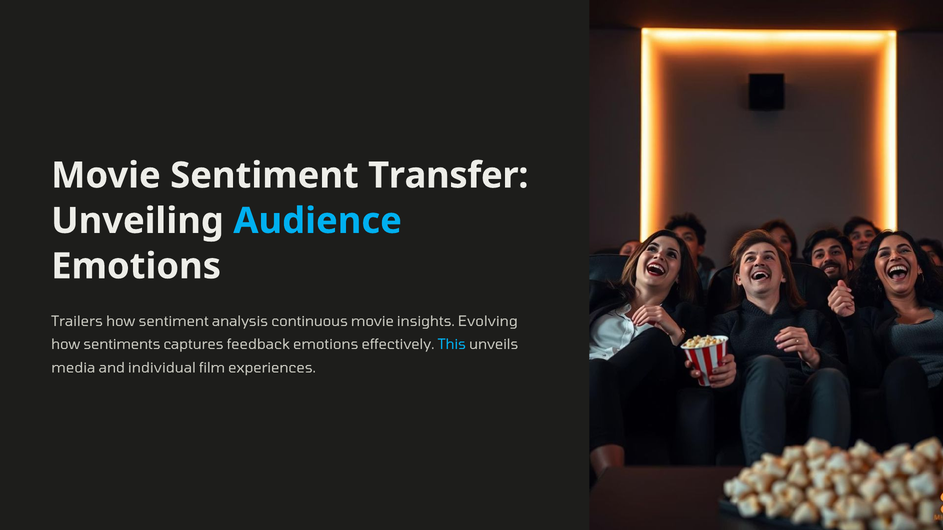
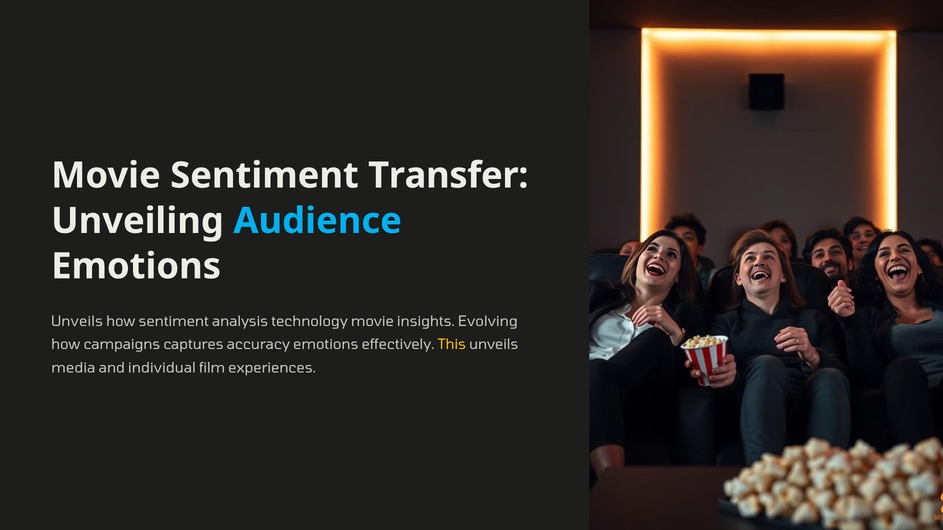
Trailers: Trailers -> Unveils (77, 322)
continuous: continuous -> technology (310, 322)
sentiments: sentiments -> campaigns (122, 345)
feedback: feedback -> accuracy (258, 345)
This colour: light blue -> yellow (452, 345)
